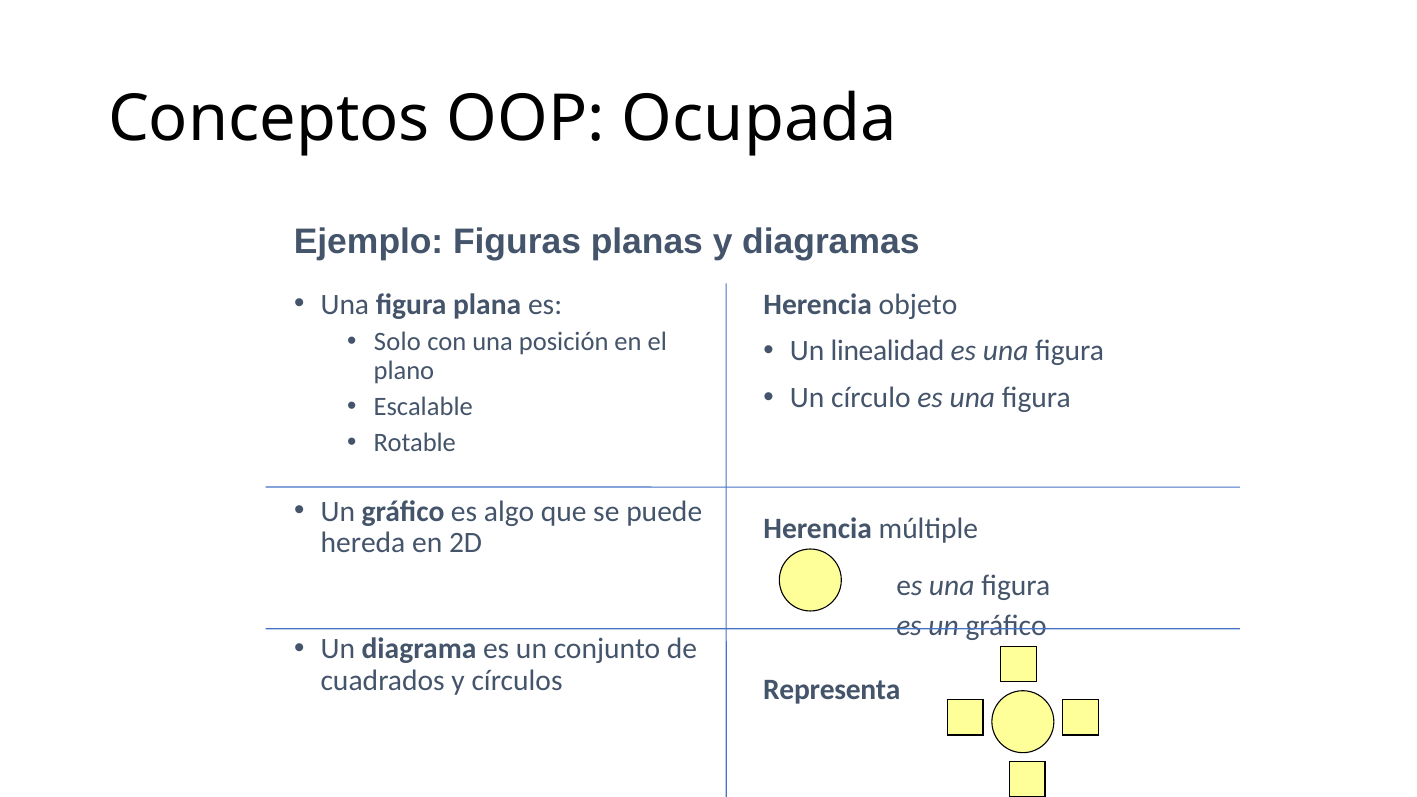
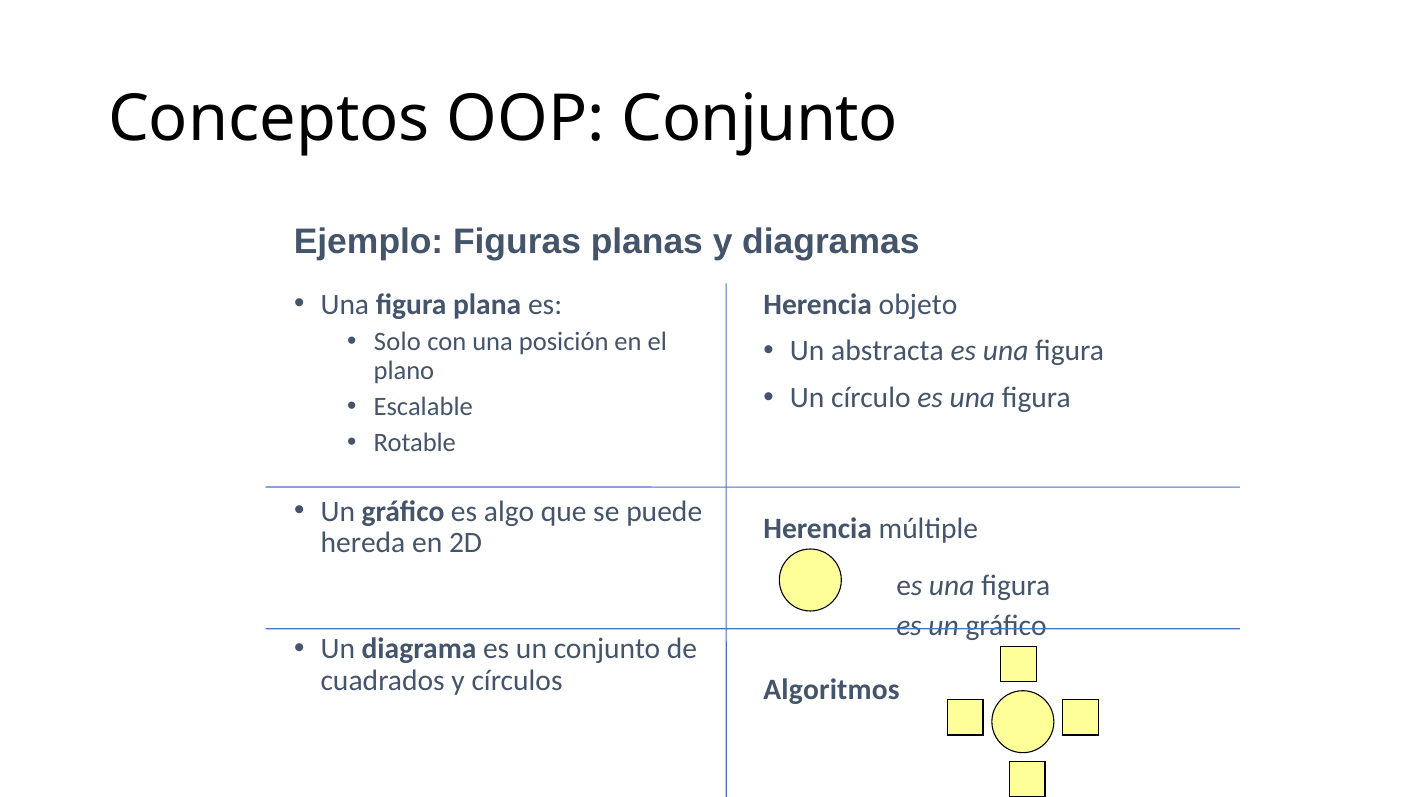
OOP Ocupada: Ocupada -> Conjunto (760, 119)
linealidad: linealidad -> abstracta (887, 351)
Representa: Representa -> Algoritmos (832, 690)
